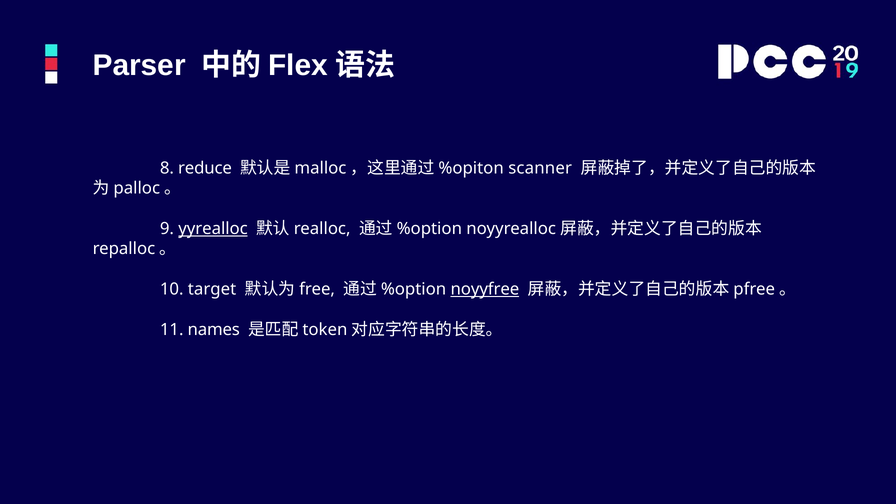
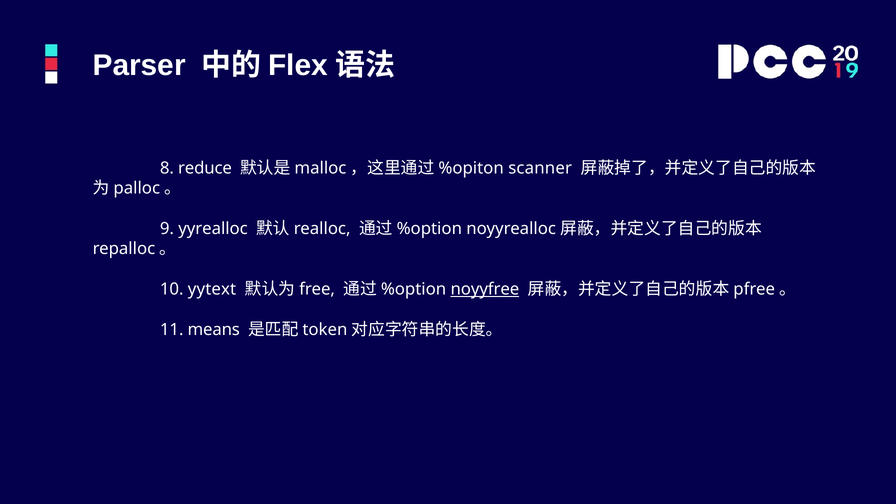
yyrealloc underline: present -> none (213, 229)
target: target -> yytext (212, 289)
names: names -> means (214, 329)
